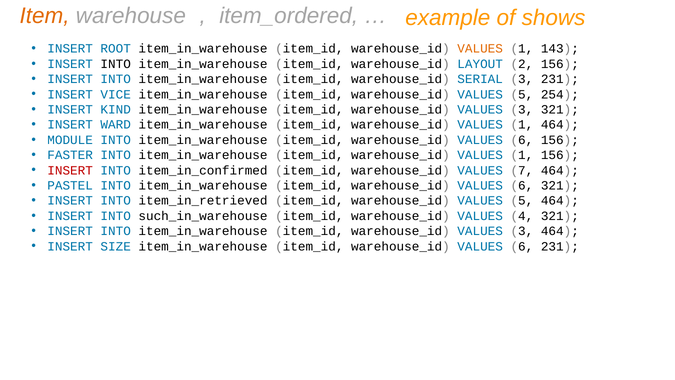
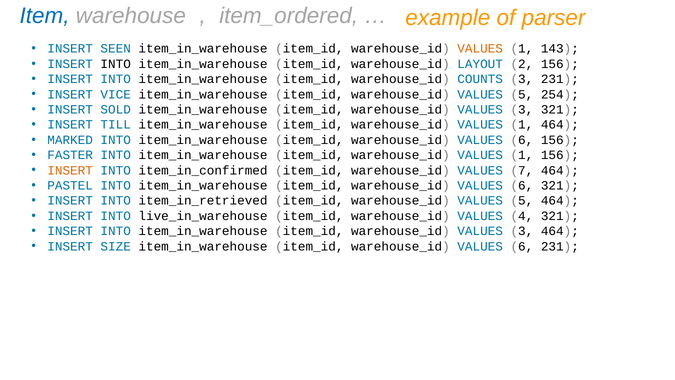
Item colour: orange -> blue (45, 16)
shows: shows -> parser (554, 18)
ROOT: ROOT -> SEEN (116, 49)
SERIAL: SERIAL -> COUNTS (480, 79)
KIND: KIND -> SOLD (116, 110)
WARD: WARD -> TILL (116, 125)
MODULE: MODULE -> MARKED (70, 140)
INSERT colour: red -> orange (70, 170)
such_in_warehouse: such_in_warehouse -> live_in_warehouse (203, 216)
